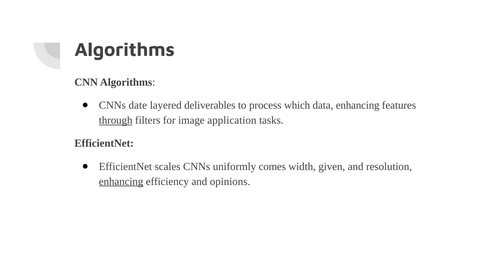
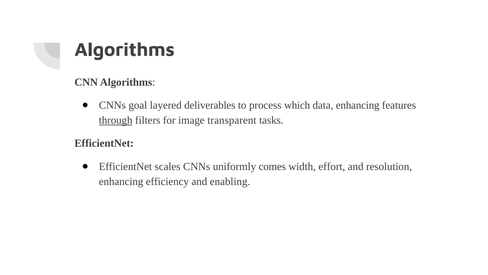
date: date -> goal (138, 105)
application: application -> transparent (232, 120)
given: given -> effort (332, 166)
enhancing underline: present -> none (121, 181)
opinions: opinions -> enabling (230, 181)
